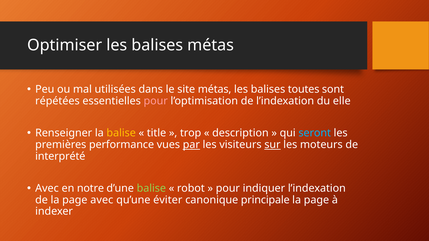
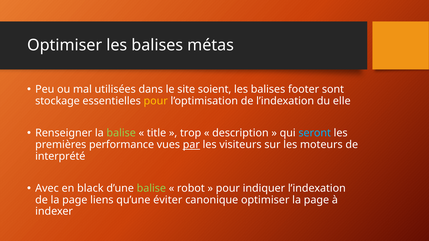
site métas: métas -> soient (215, 90)
toutes: toutes -> footer (304, 90)
répétées: répétées -> stockage (57, 101)
pour colour: pink -> yellow (156, 101)
balise colour: yellow -> light green (121, 133)
sur underline: present -> none (272, 145)
notre: notre -> black (90, 188)
page avec: avec -> liens (102, 200)
canonique principale: principale -> optimiser (265, 200)
